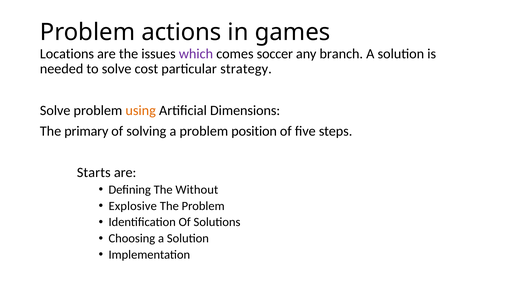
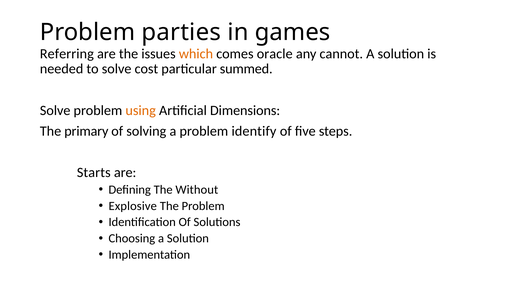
actions: actions -> parties (181, 32)
Locations: Locations -> Referring (67, 54)
which colour: purple -> orange (196, 54)
soccer: soccer -> oracle (275, 54)
branch: branch -> cannot (341, 54)
strategy: strategy -> summed (246, 69)
position: position -> identify (254, 131)
